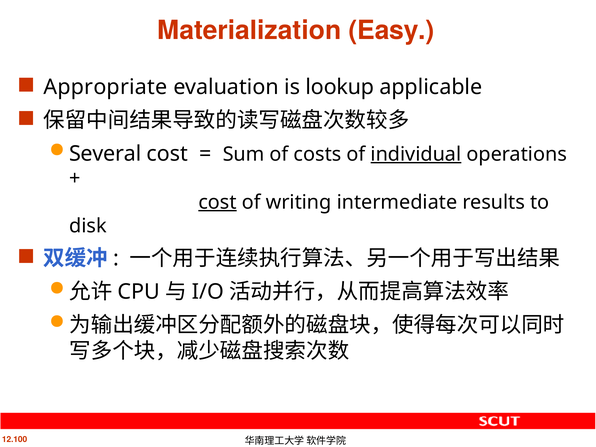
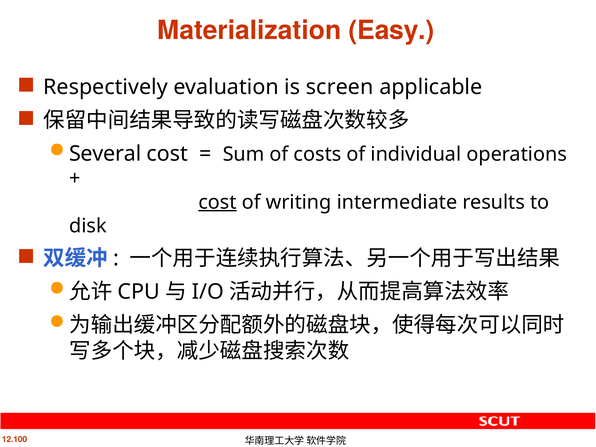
Appropriate: Appropriate -> Respectively (106, 87)
lookup: lookup -> screen (340, 87)
individual underline: present -> none (416, 154)
